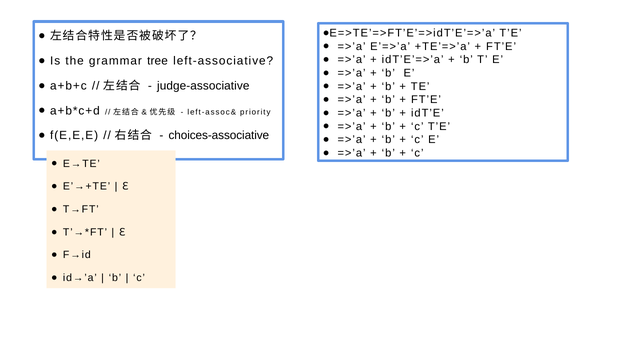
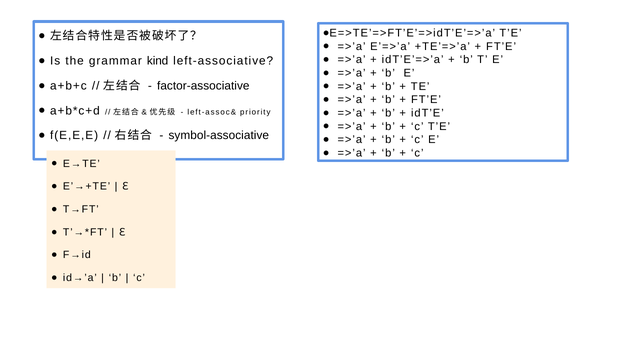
tree: tree -> kind (158, 61)
judge-associative: judge-associative -> factor-associative (203, 86)
choices-associative: choices-associative -> symbol-associative (219, 136)
